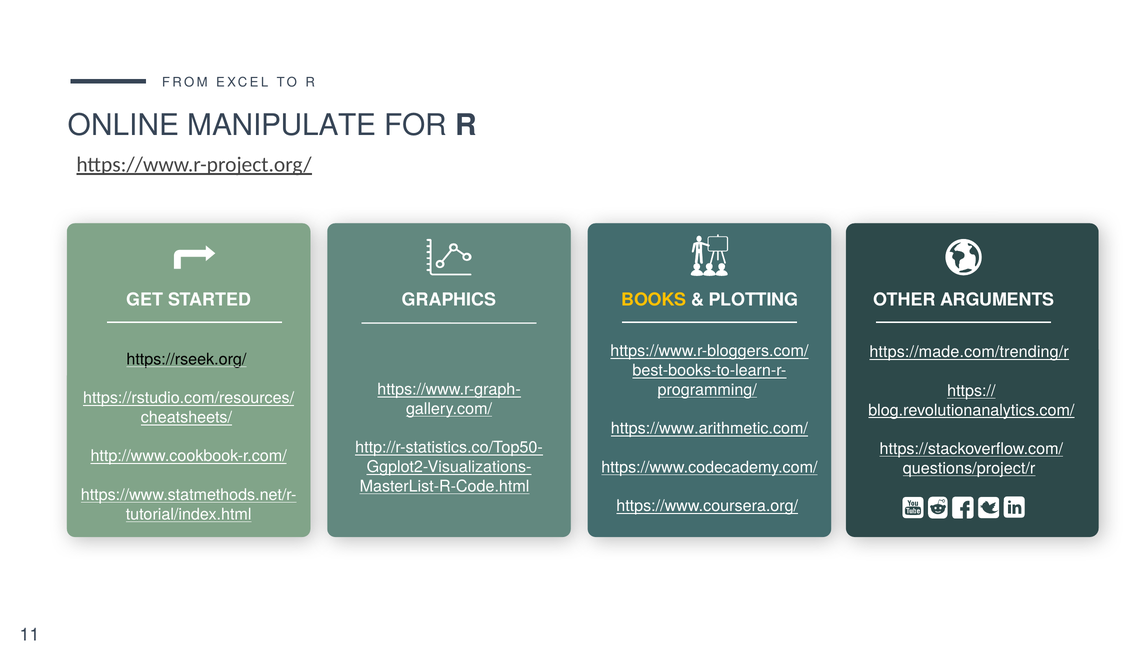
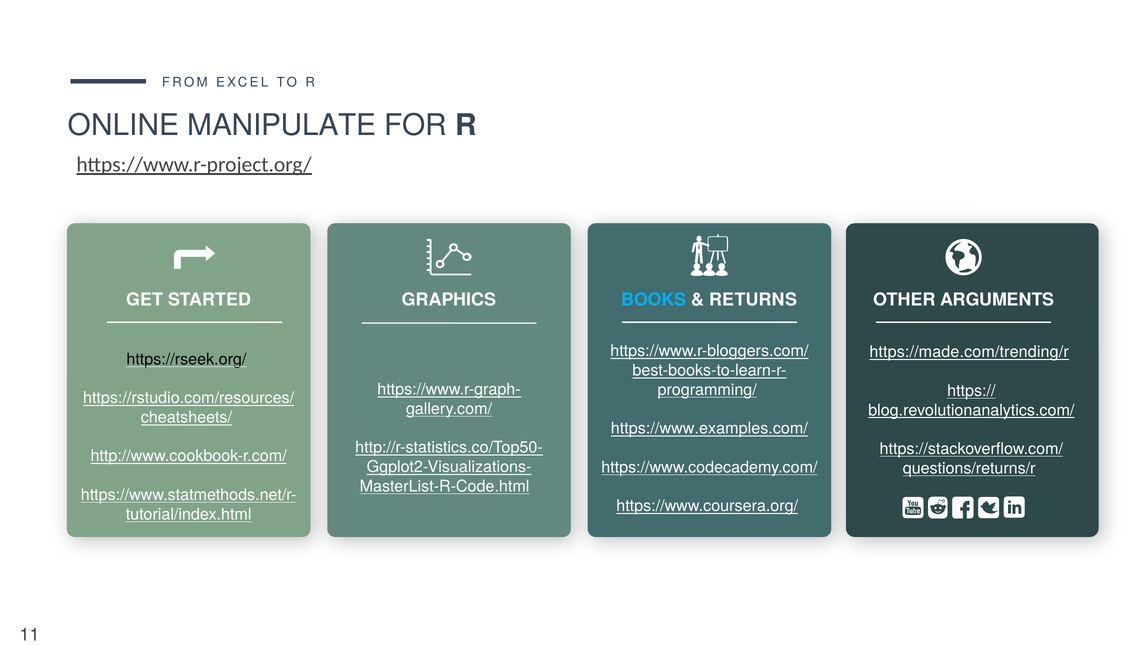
BOOKS colour: yellow -> light blue (654, 300)
PLOTTING: PLOTTING -> RETURNS (753, 300)
https://www.arithmetic.com/: https://www.arithmetic.com/ -> https://www.examples.com/ (709, 429)
questions/project/r: questions/project/r -> questions/returns/r (969, 468)
